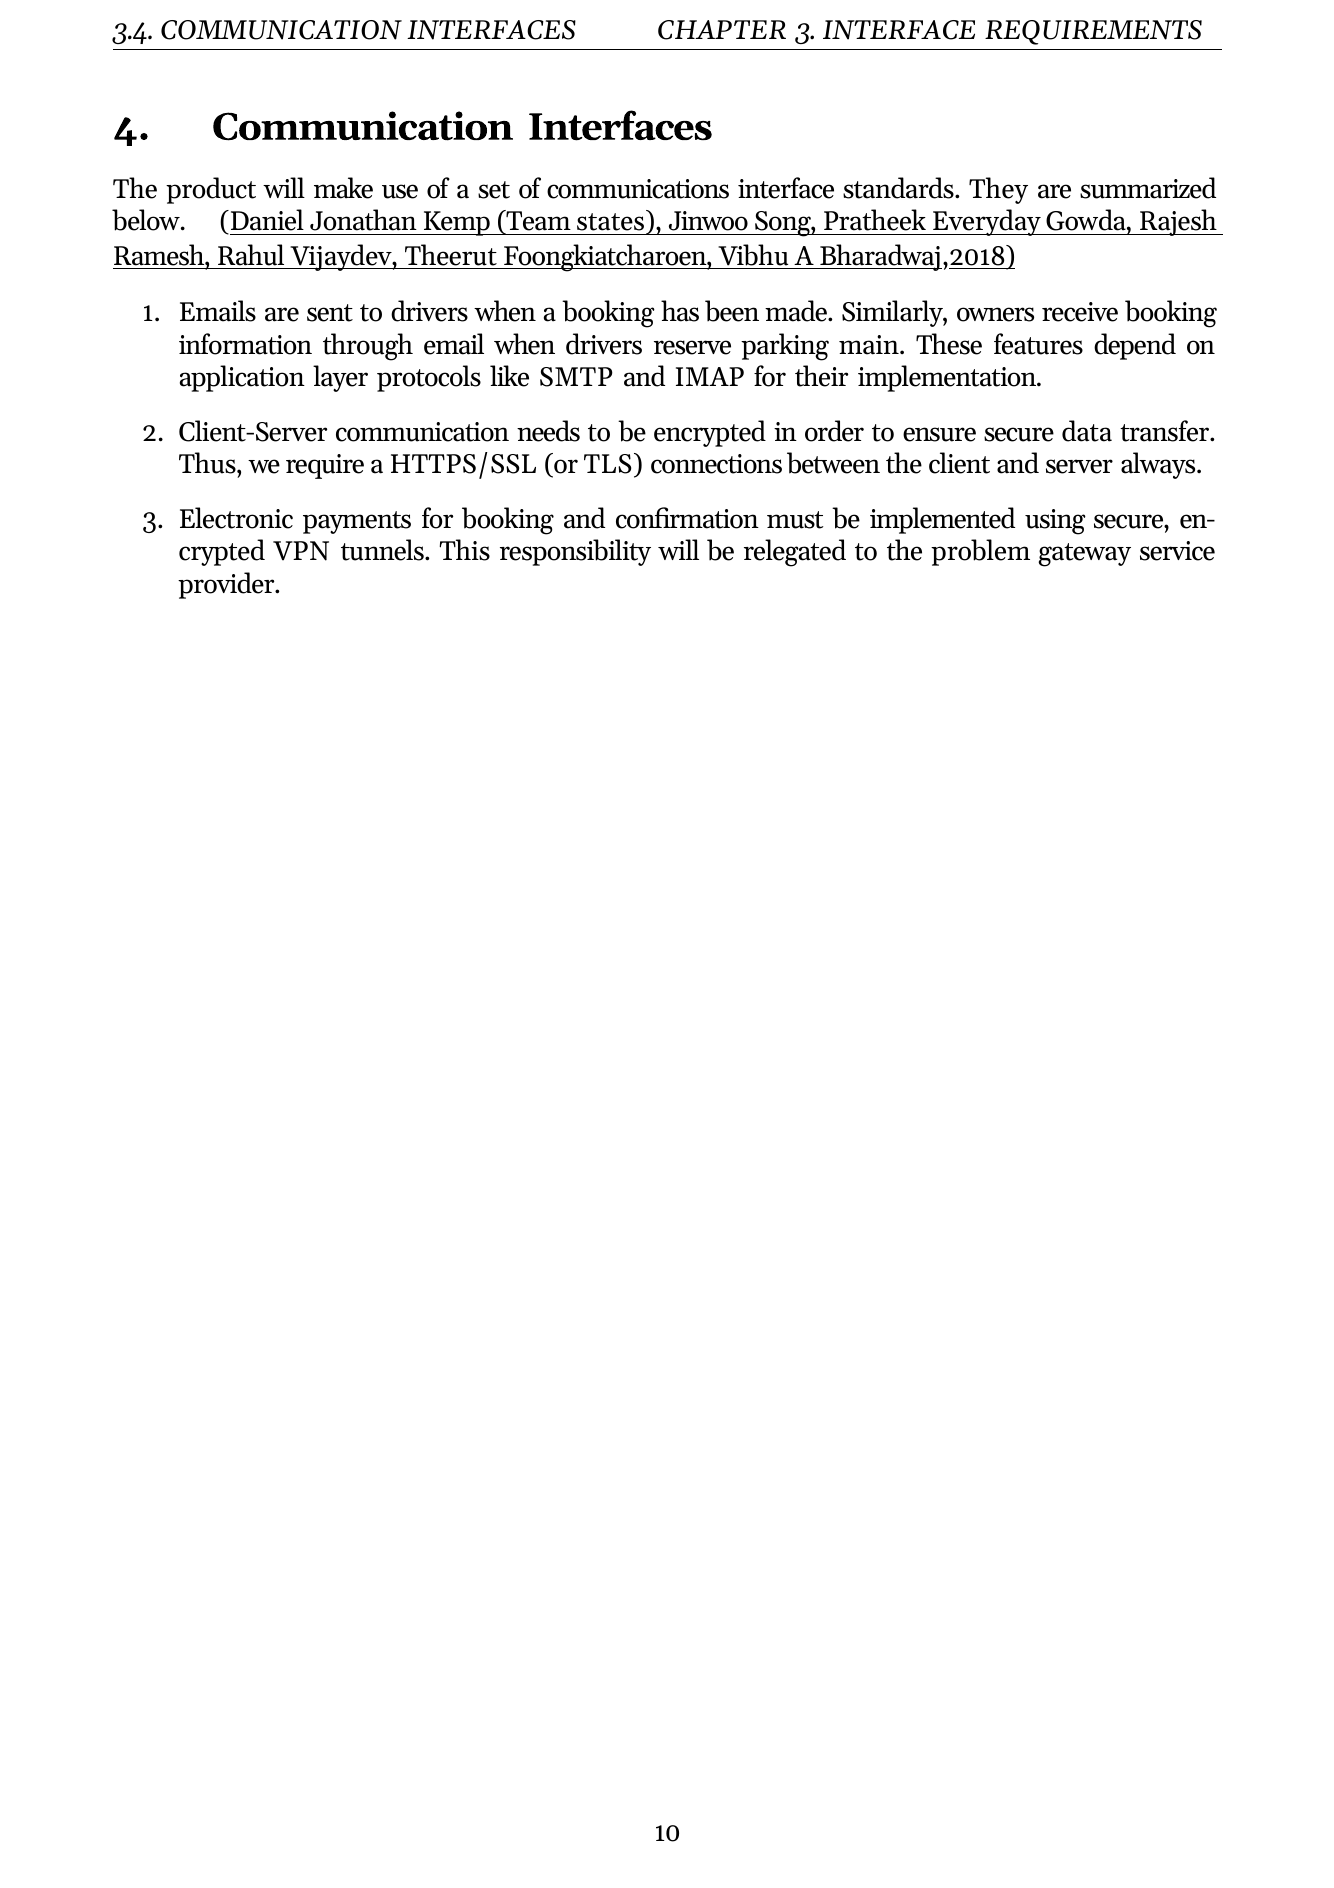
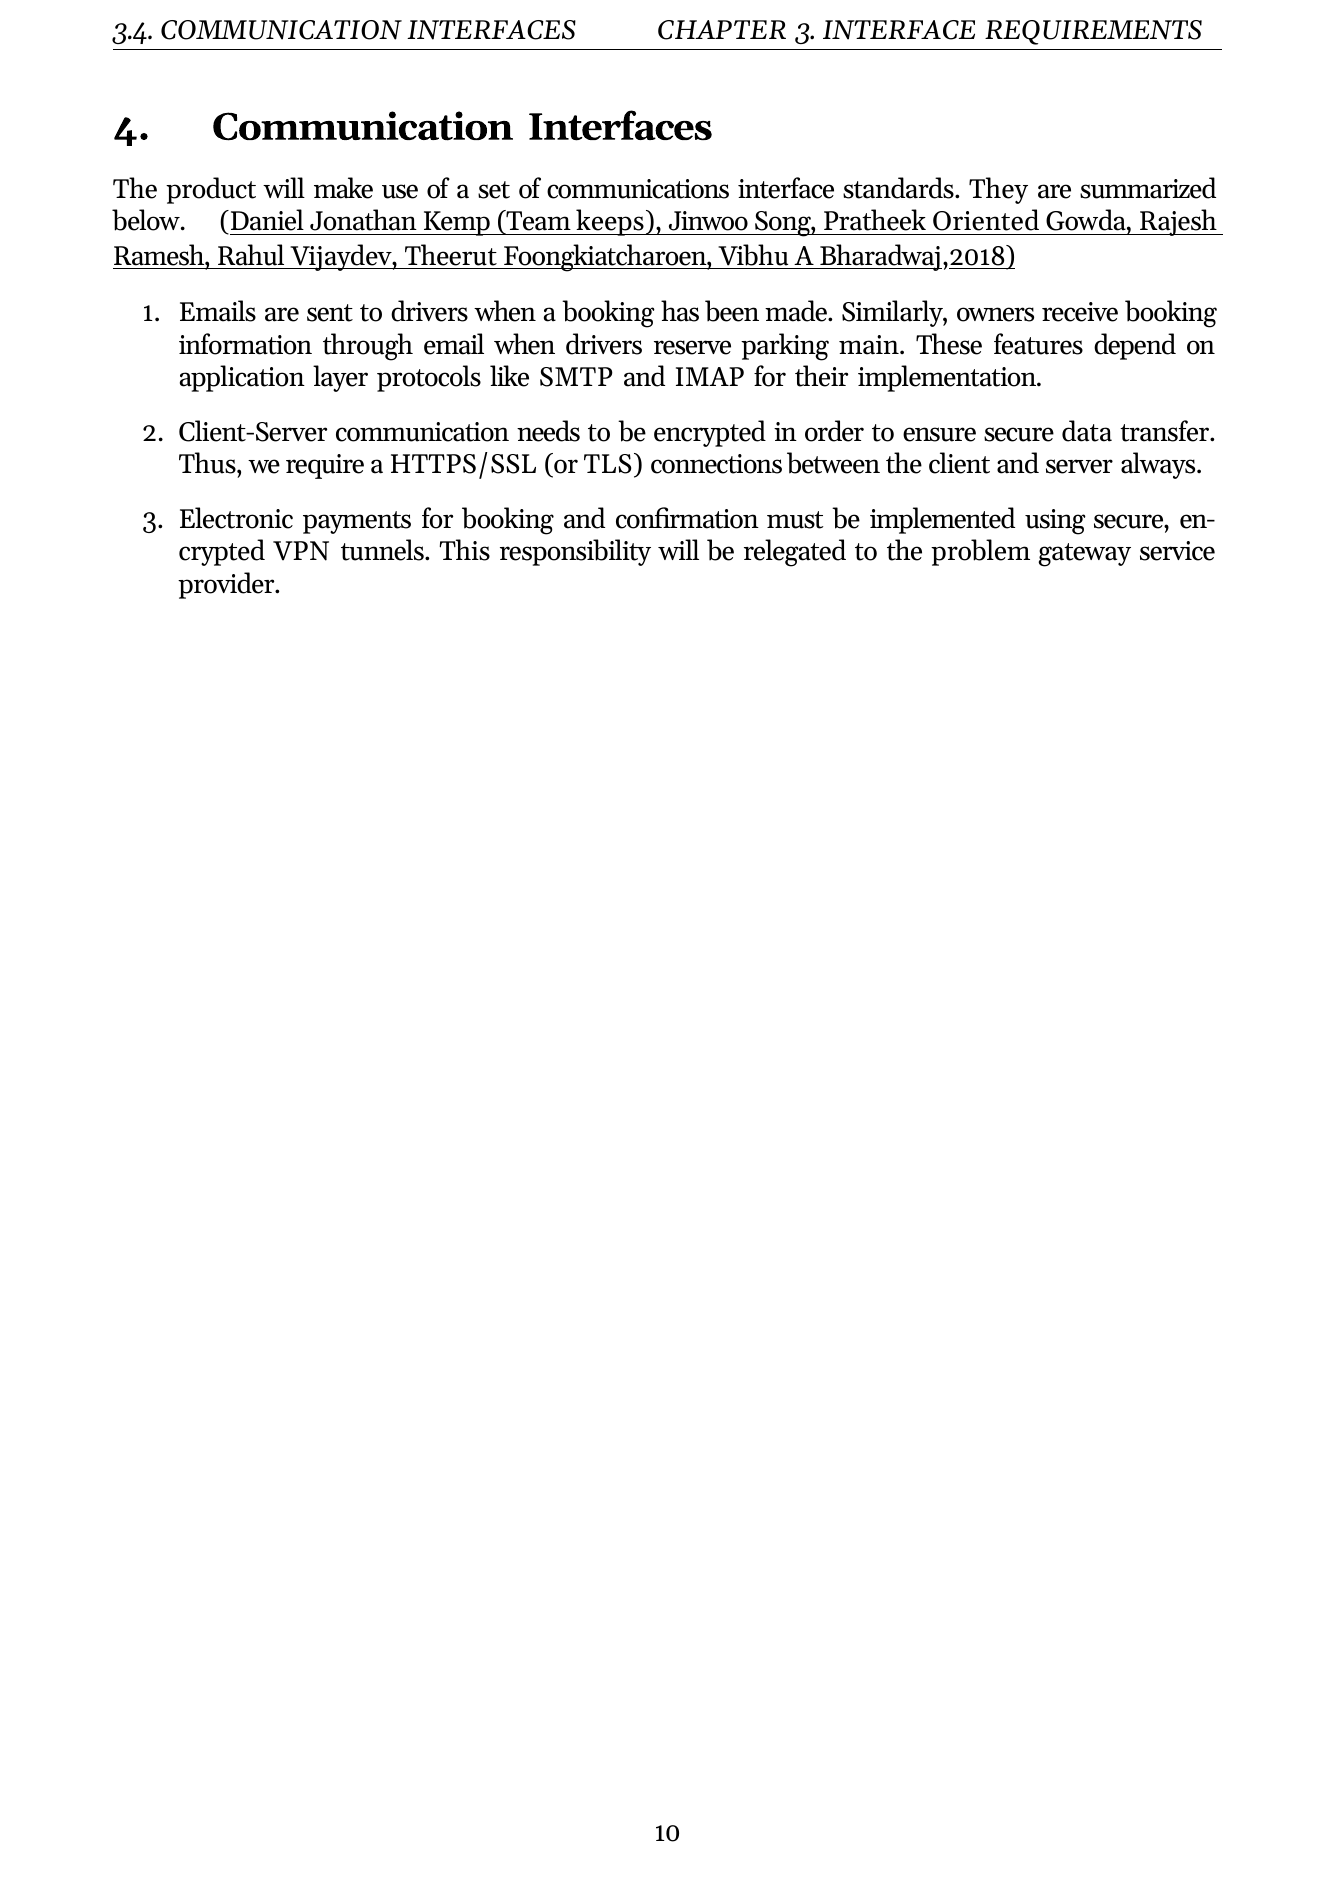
states: states -> keeps (619, 222)
Everyday: Everyday -> Oriented (986, 222)
